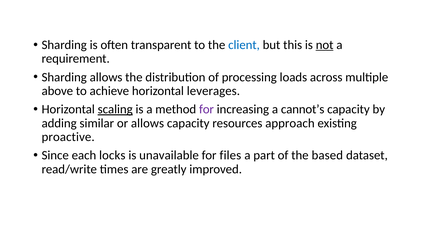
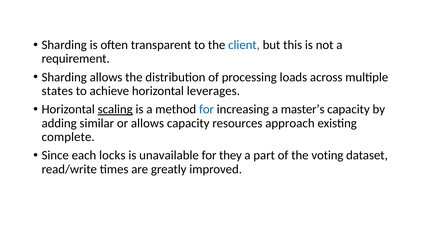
not underline: present -> none (325, 45)
above: above -> states (57, 91)
for colour: purple -> blue (206, 109)
cannot’s: cannot’s -> master’s (303, 109)
proactive: proactive -> complete (68, 137)
files: files -> they (230, 155)
based: based -> voting (327, 155)
